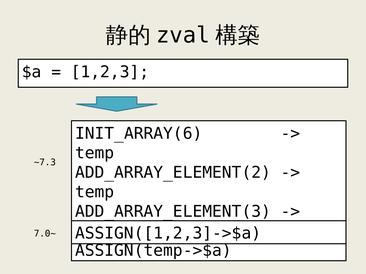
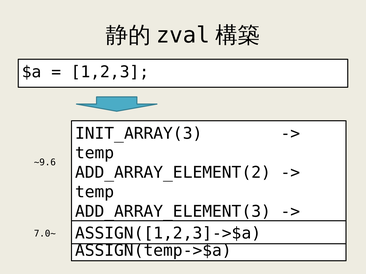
INIT_ARRAY(6: INIT_ARRAY(6 -> INIT_ARRAY(3 (139, 134)
~7.3: ~7.3 -> ~9.6 (45, 163)
